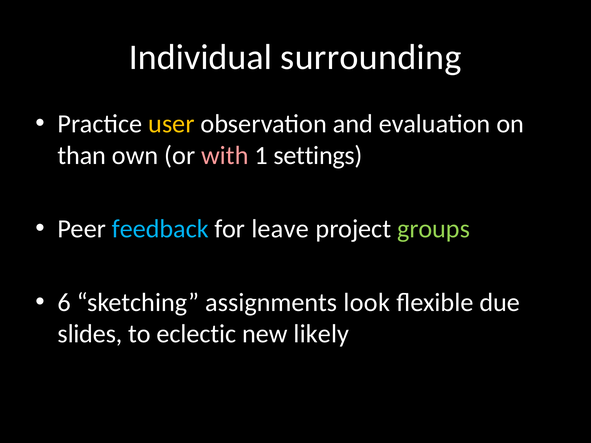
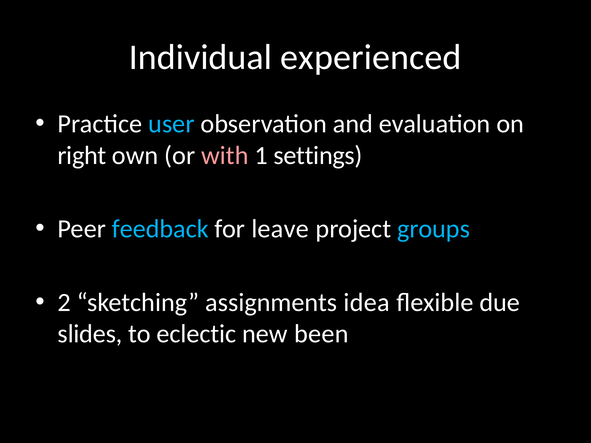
surrounding: surrounding -> experienced (371, 57)
user colour: yellow -> light blue (171, 124)
than: than -> right (82, 156)
groups colour: light green -> light blue (434, 229)
6: 6 -> 2 (64, 303)
look: look -> idea (367, 303)
likely: likely -> been (321, 334)
